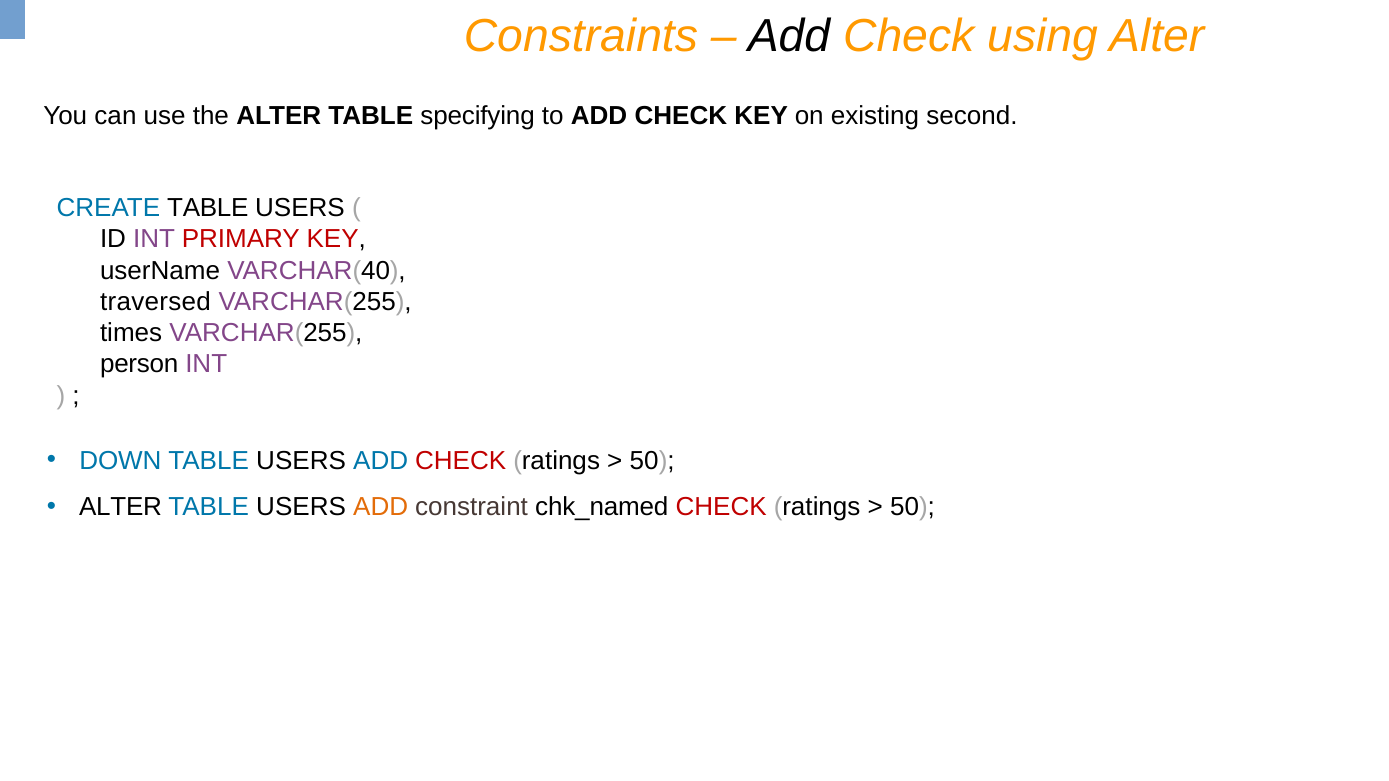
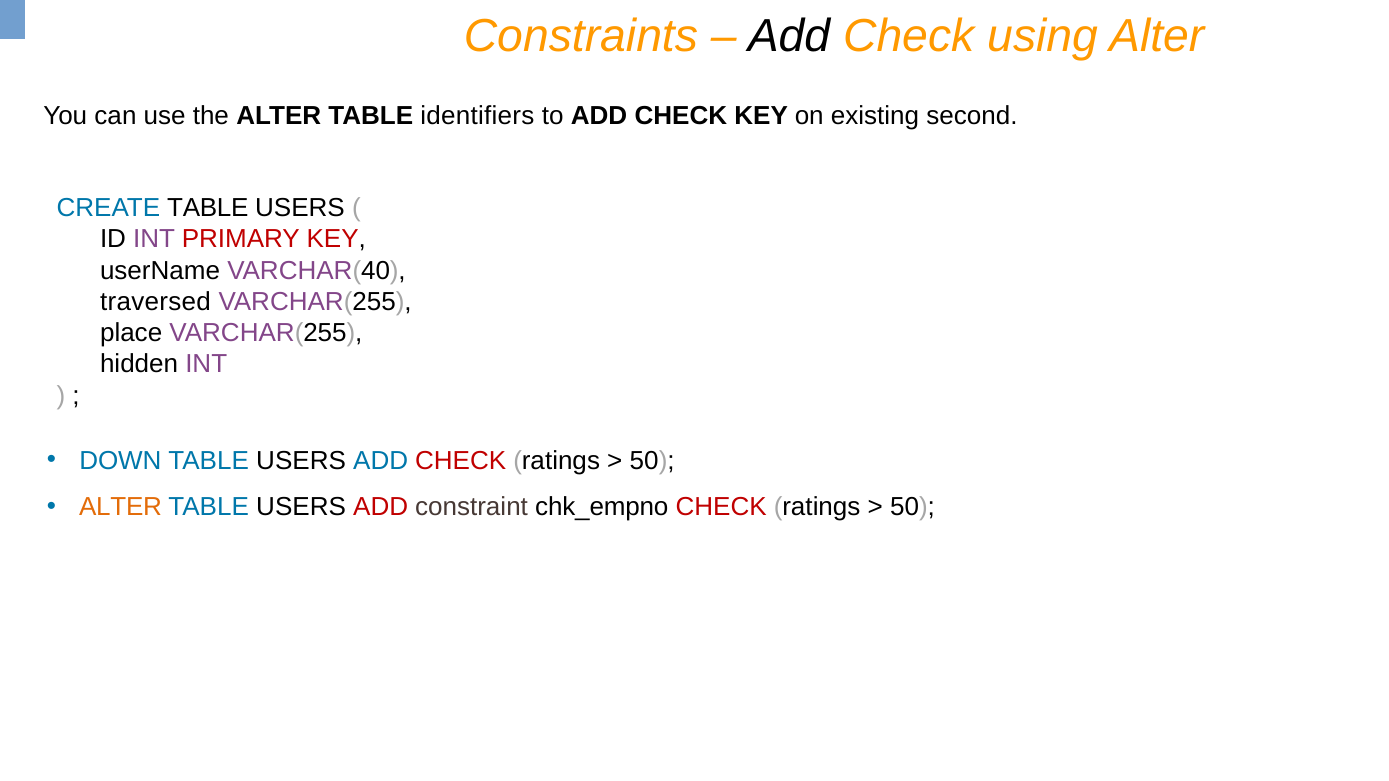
specifying: specifying -> identifiers (477, 116)
times: times -> place (131, 333)
person: person -> hidden (139, 364)
ALTER colour: black -> orange (121, 508)
ADD colour: orange -> red (381, 508)
chk_named: chk_named -> chk_empno (602, 508)
